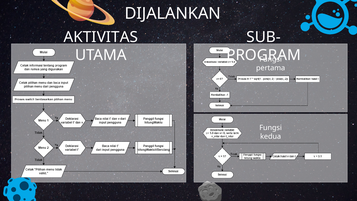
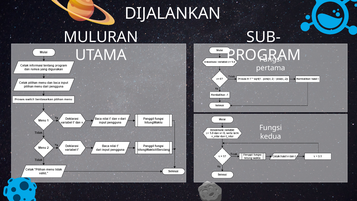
AKTIVITAS: AKTIVITAS -> MULURAN (101, 37)
